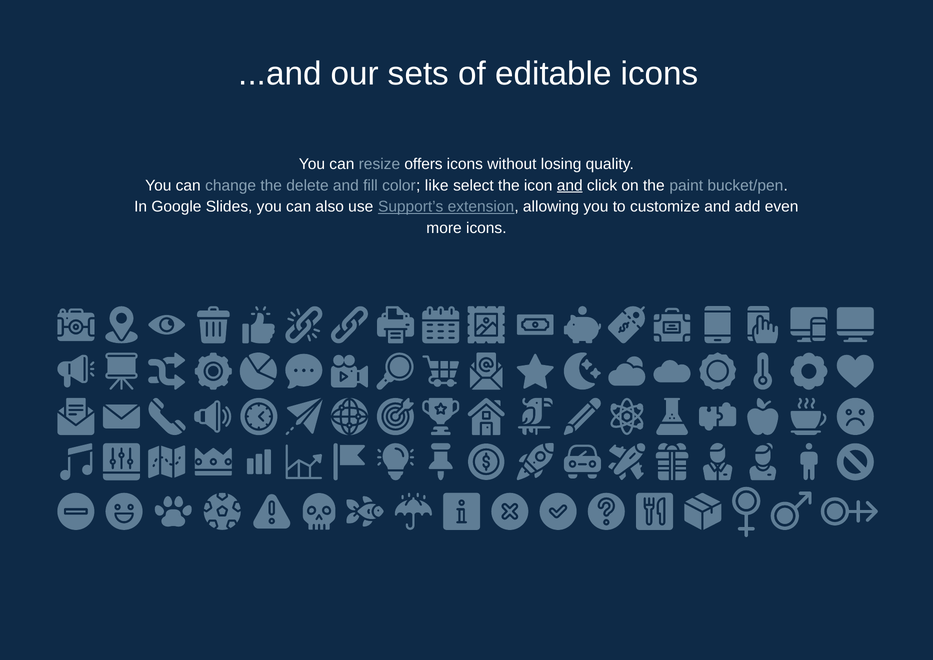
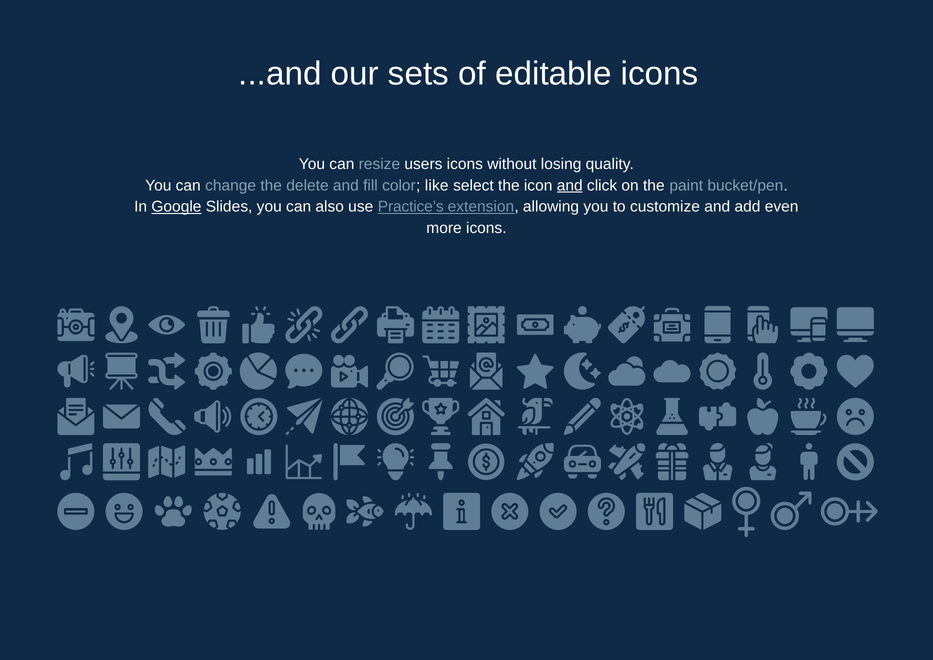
offers: offers -> users (423, 164)
Google underline: none -> present (176, 207)
Support’s: Support’s -> Practice’s (411, 207)
